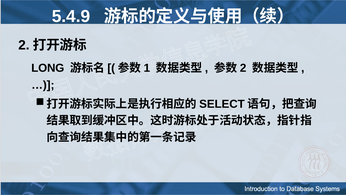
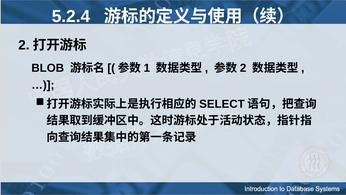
5.4.9: 5.4.9 -> 5.2.4 (71, 16)
LONG: LONG -> BLOB (48, 68)
